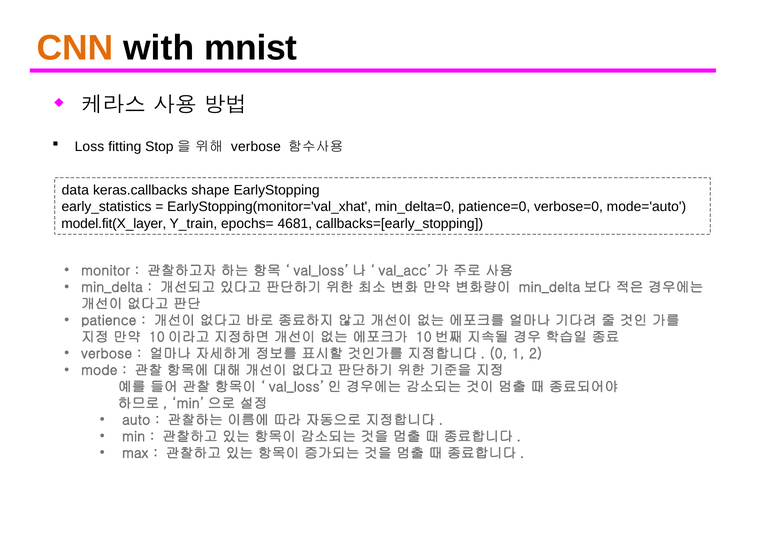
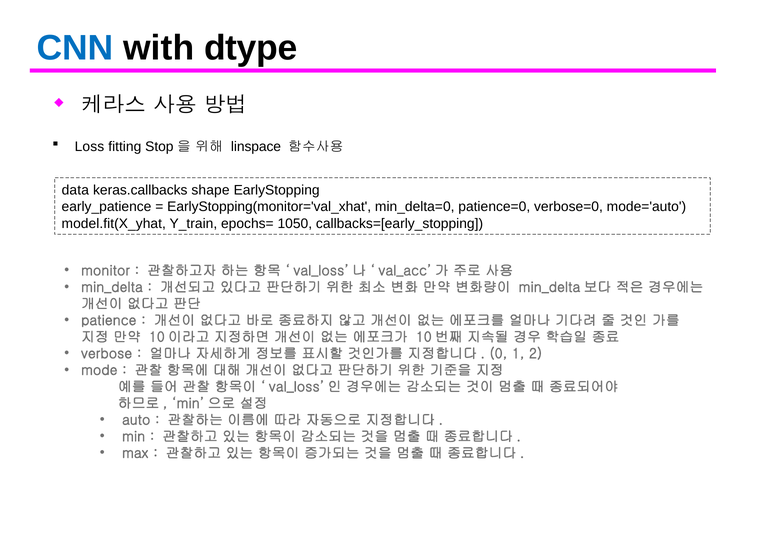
CNN colour: orange -> blue (75, 48)
mnist: mnist -> dtype (251, 48)
verbose: verbose -> linspace (256, 147)
early_statistics: early_statistics -> early_patience (106, 207)
model.fit(X_layer: model.fit(X_layer -> model.fit(X_yhat (114, 223)
4681: 4681 -> 1050 (295, 223)
